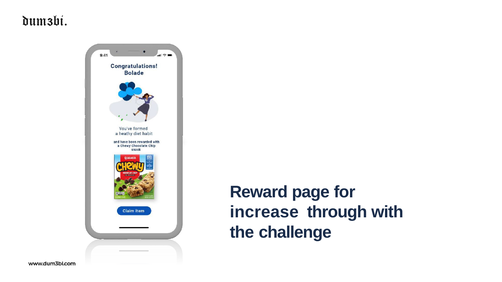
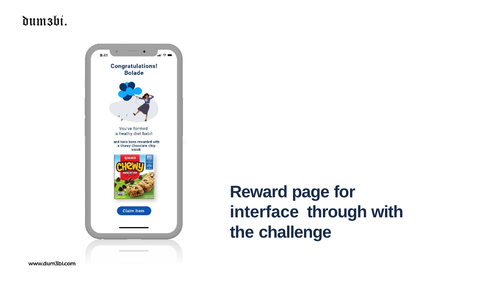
increase: increase -> interface (264, 212)
